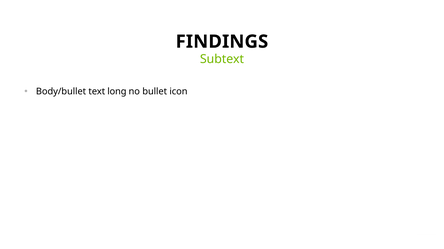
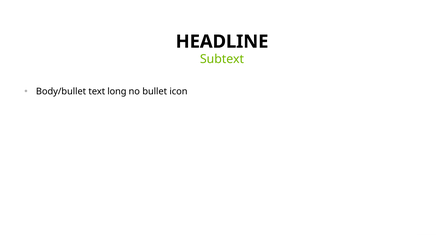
FINDINGS: FINDINGS -> HEADLINE (222, 42)
